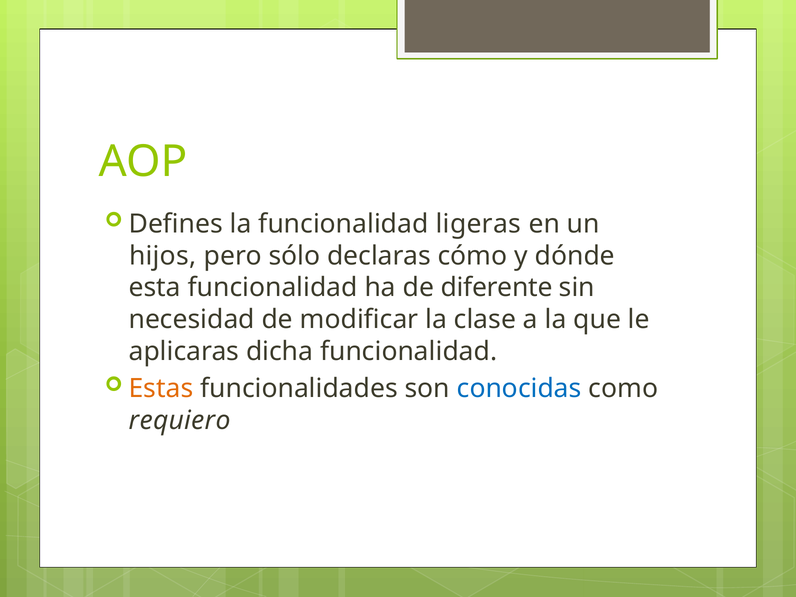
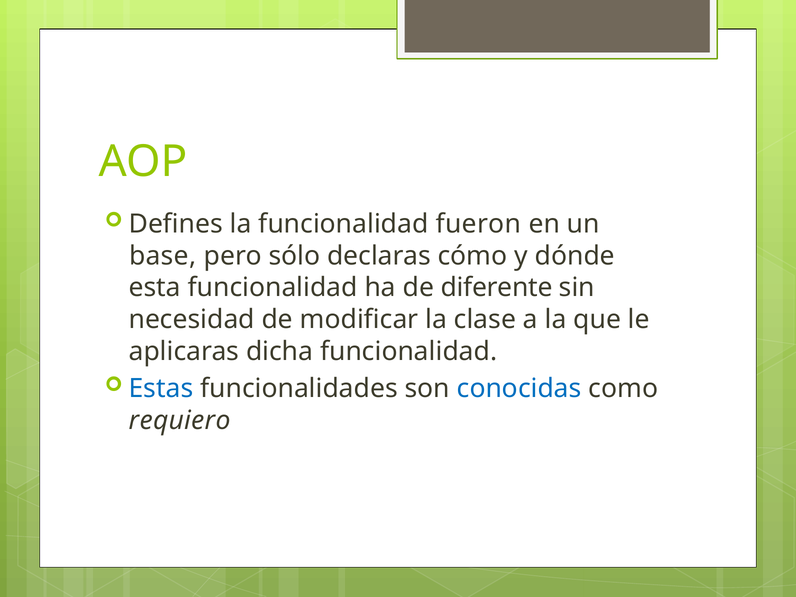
ligeras: ligeras -> fueron (478, 224)
hijos: hijos -> base (163, 256)
Estas colour: orange -> blue (161, 389)
